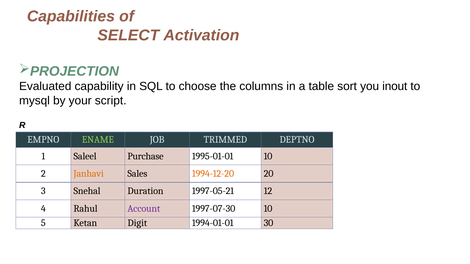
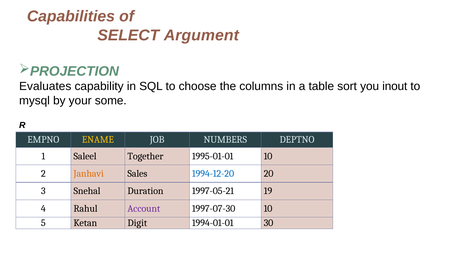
Activation: Activation -> Argument (201, 35)
Evaluated: Evaluated -> Evaluates (45, 87)
script: script -> some (111, 101)
ENAME colour: light green -> yellow (98, 140)
TRIMMED: TRIMMED -> NUMBERS (225, 140)
Purchase: Purchase -> Together (145, 156)
1994-12-20 colour: orange -> blue (213, 174)
12: 12 -> 19 (268, 191)
